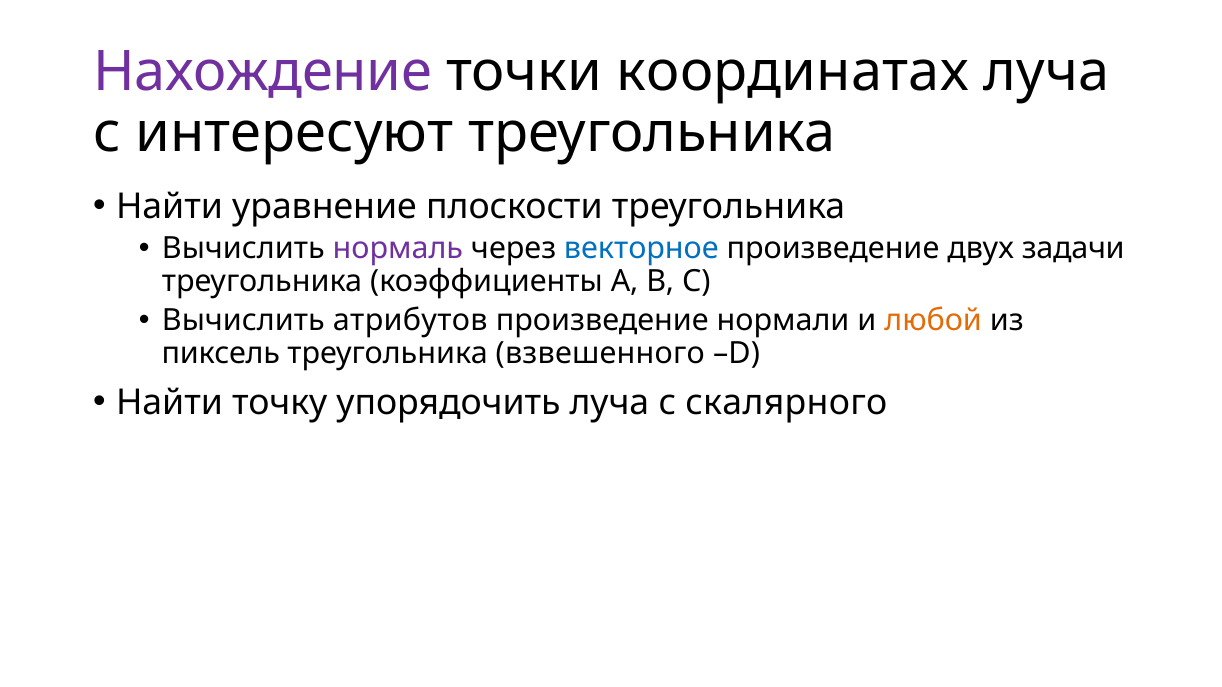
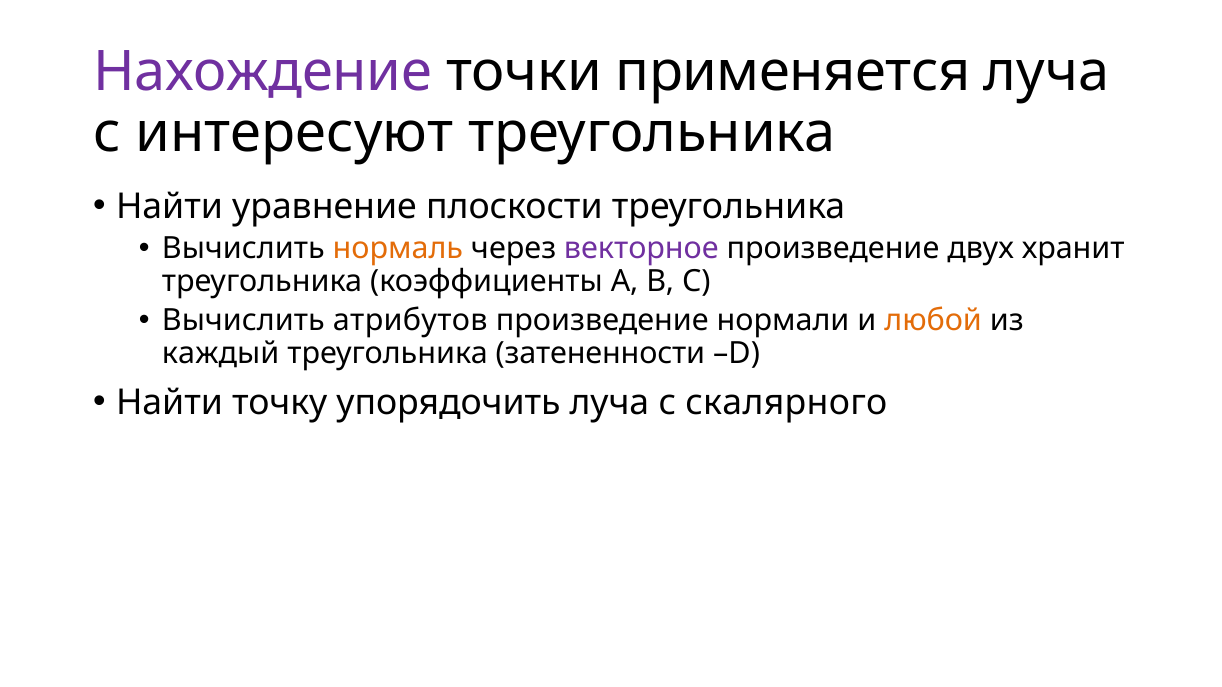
координатах: координатах -> применяется (793, 72)
нормаль colour: purple -> orange (398, 249)
векторное colour: blue -> purple (641, 249)
задачи: задачи -> хранит (1073, 249)
пиксель: пиксель -> каждый (221, 354)
взвешенного: взвешенного -> затененности (600, 354)
